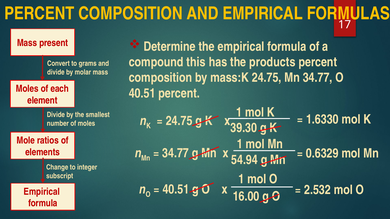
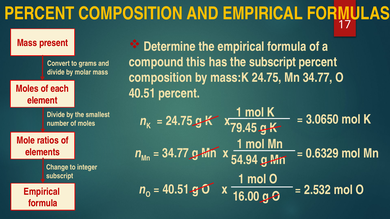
the products: products -> subscript (272, 62)
1.6330: 1.6330 -> 3.0650 (322, 119)
39.30: 39.30 -> 79.45 (244, 128)
